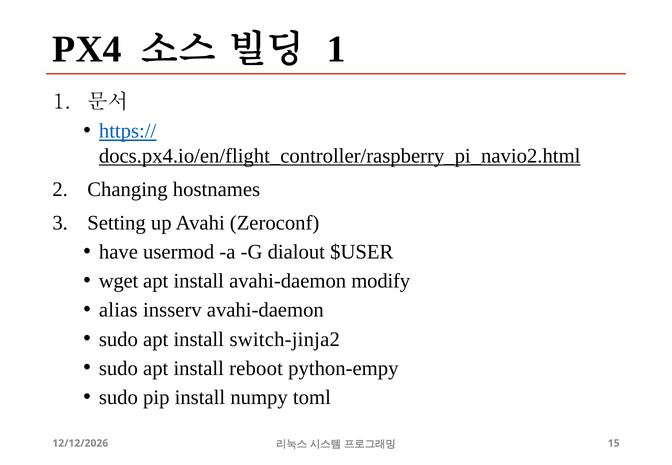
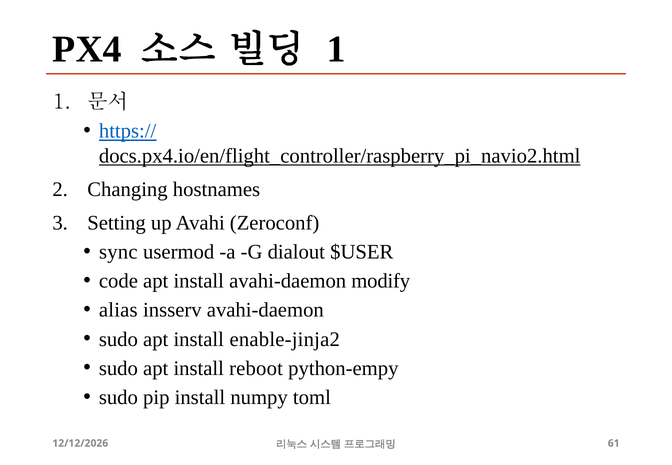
have: have -> sync (118, 252)
wget: wget -> code (118, 281)
switch-jinja2: switch-jinja2 -> enable-jinja2 (285, 339)
15: 15 -> 61 (614, 443)
